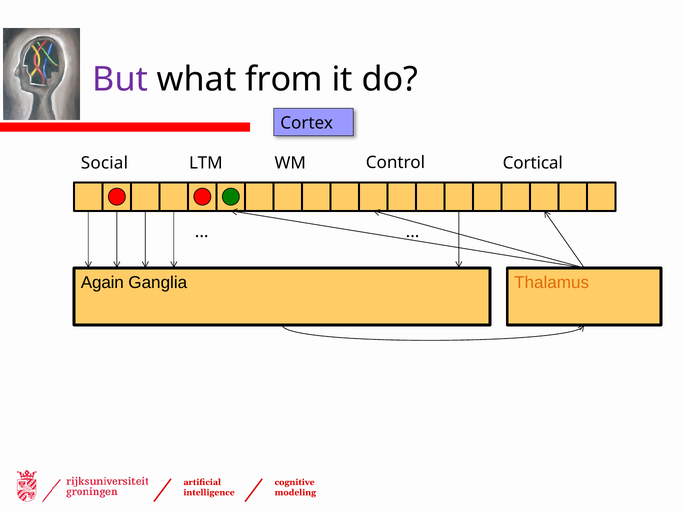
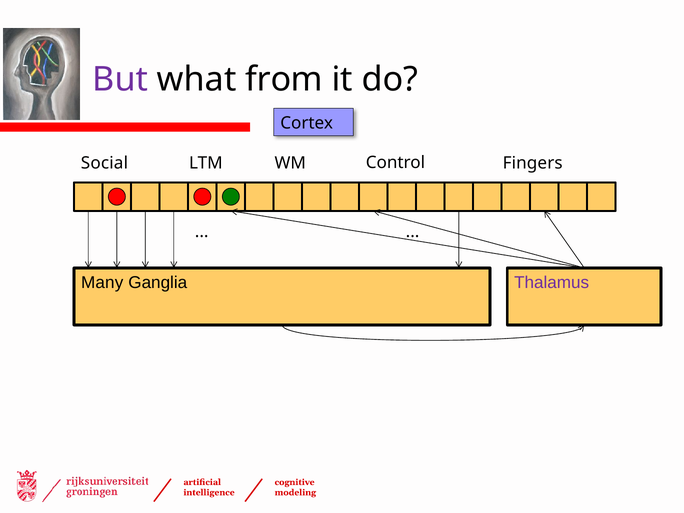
Cortical: Cortical -> Fingers (533, 163)
Again: Again -> Many (102, 283)
Thalamus colour: orange -> purple (552, 283)
